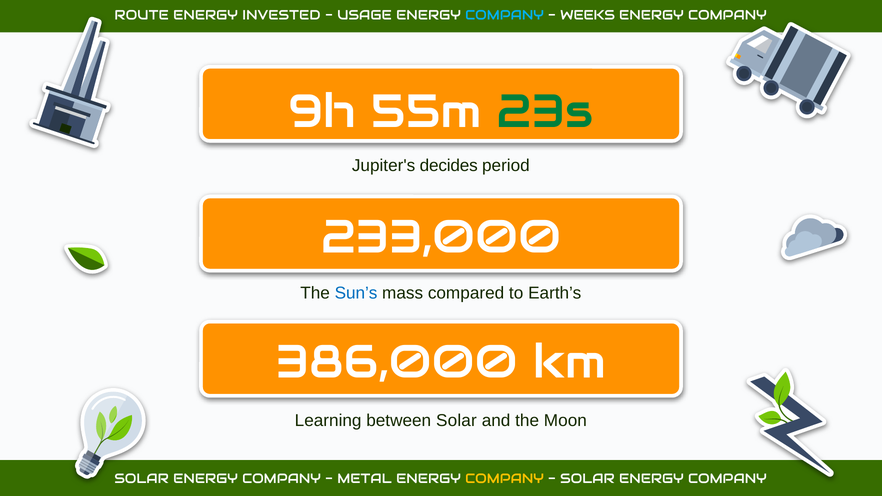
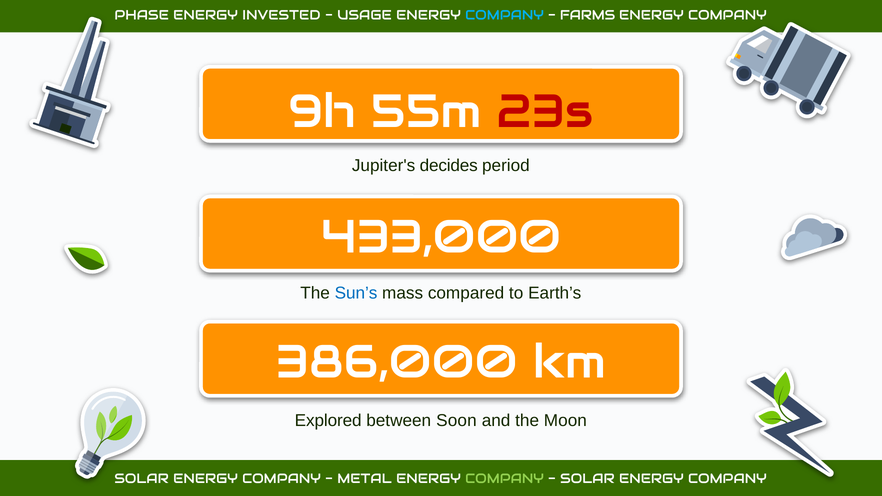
ROUTE: ROUTE -> PHASE (142, 15)
WEEKS: WEEKS -> FARMS (588, 15)
23s colour: green -> red (545, 112)
233,000: 233,000 -> 433,000 (441, 237)
Learning: Learning -> Explored (328, 421)
between Solar: Solar -> Soon (456, 421)
COMPANY colour: yellow -> light green (504, 479)
